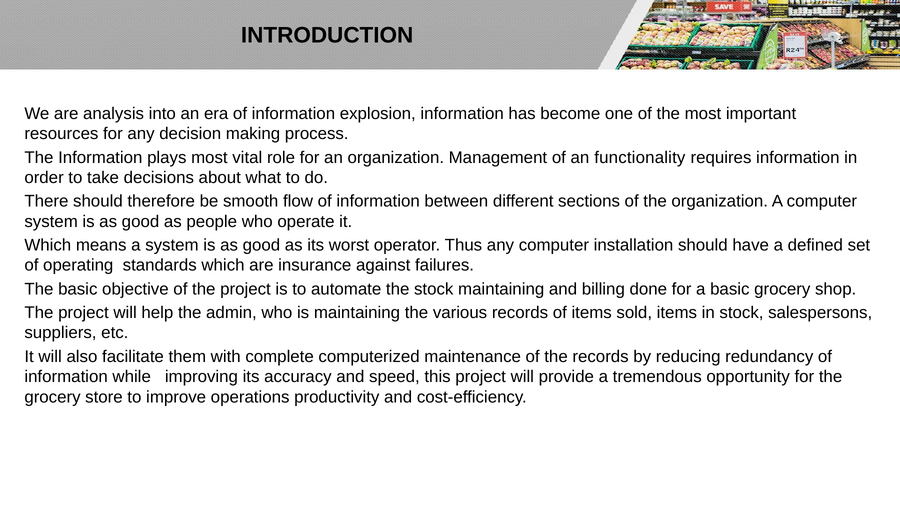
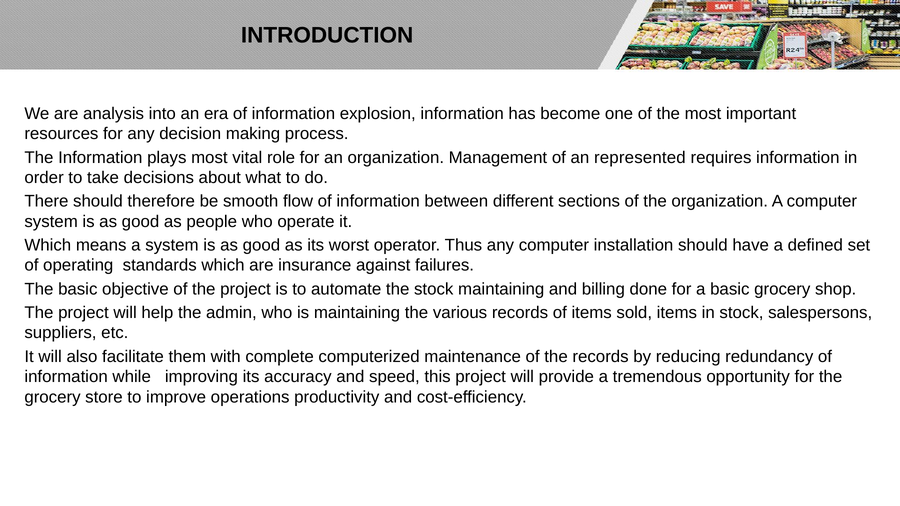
functionality: functionality -> represented (640, 158)
